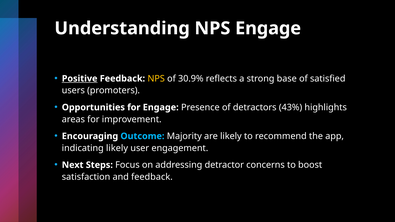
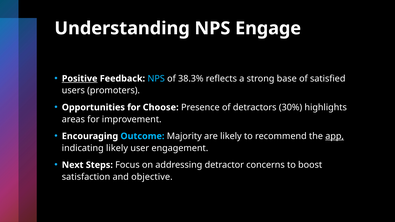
NPS colour: yellow -> light blue (156, 79)
30.9%: 30.9% -> 38.3% (191, 79)
for Engage: Engage -> Choose (161, 107)
43%: 43% -> 30% (291, 107)
app underline: none -> present (335, 136)
and feedback: feedback -> objective (152, 177)
